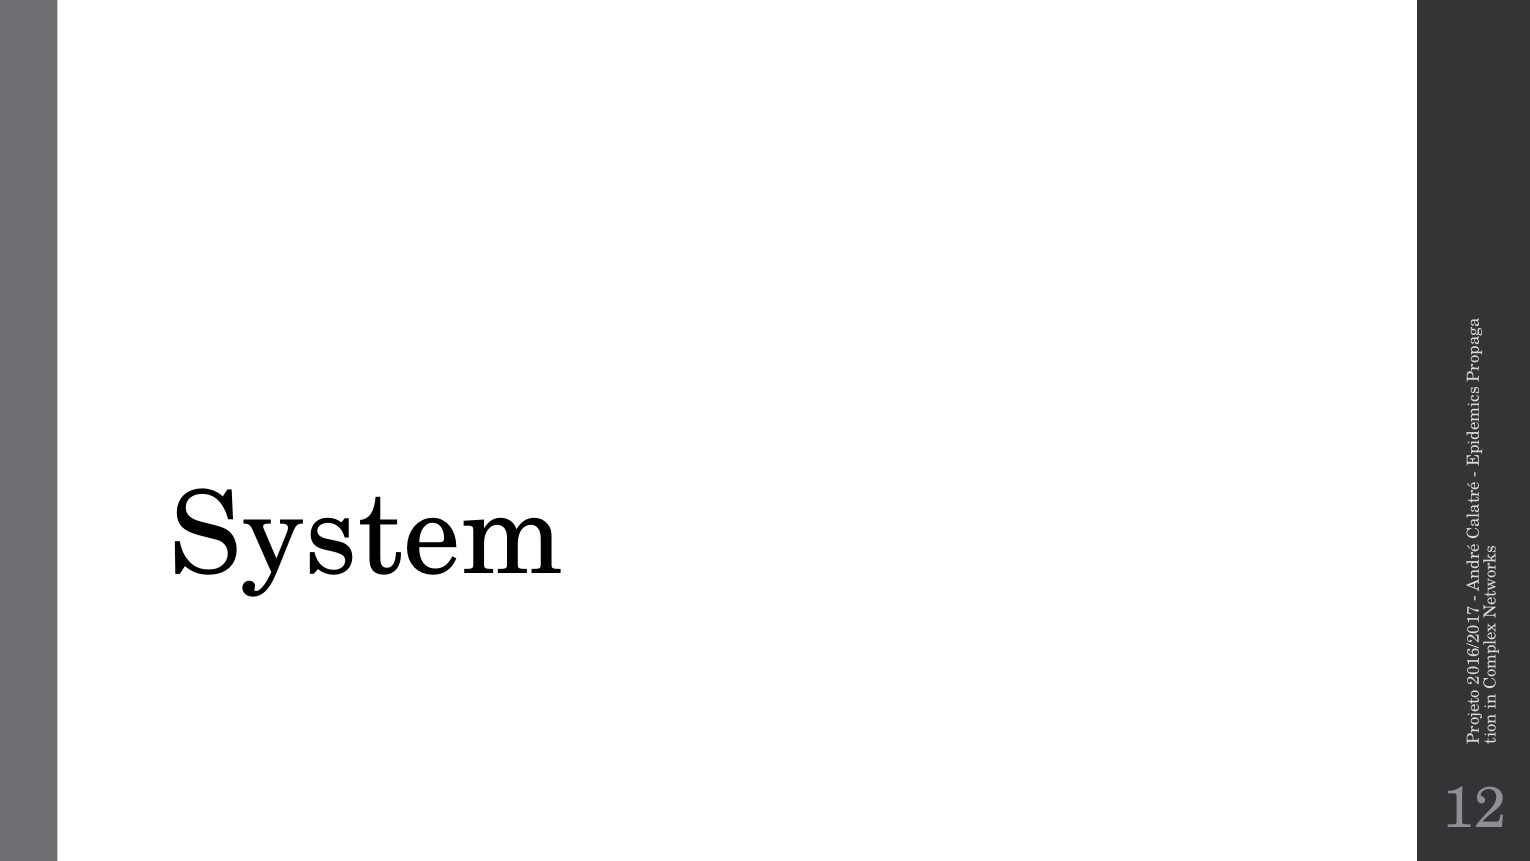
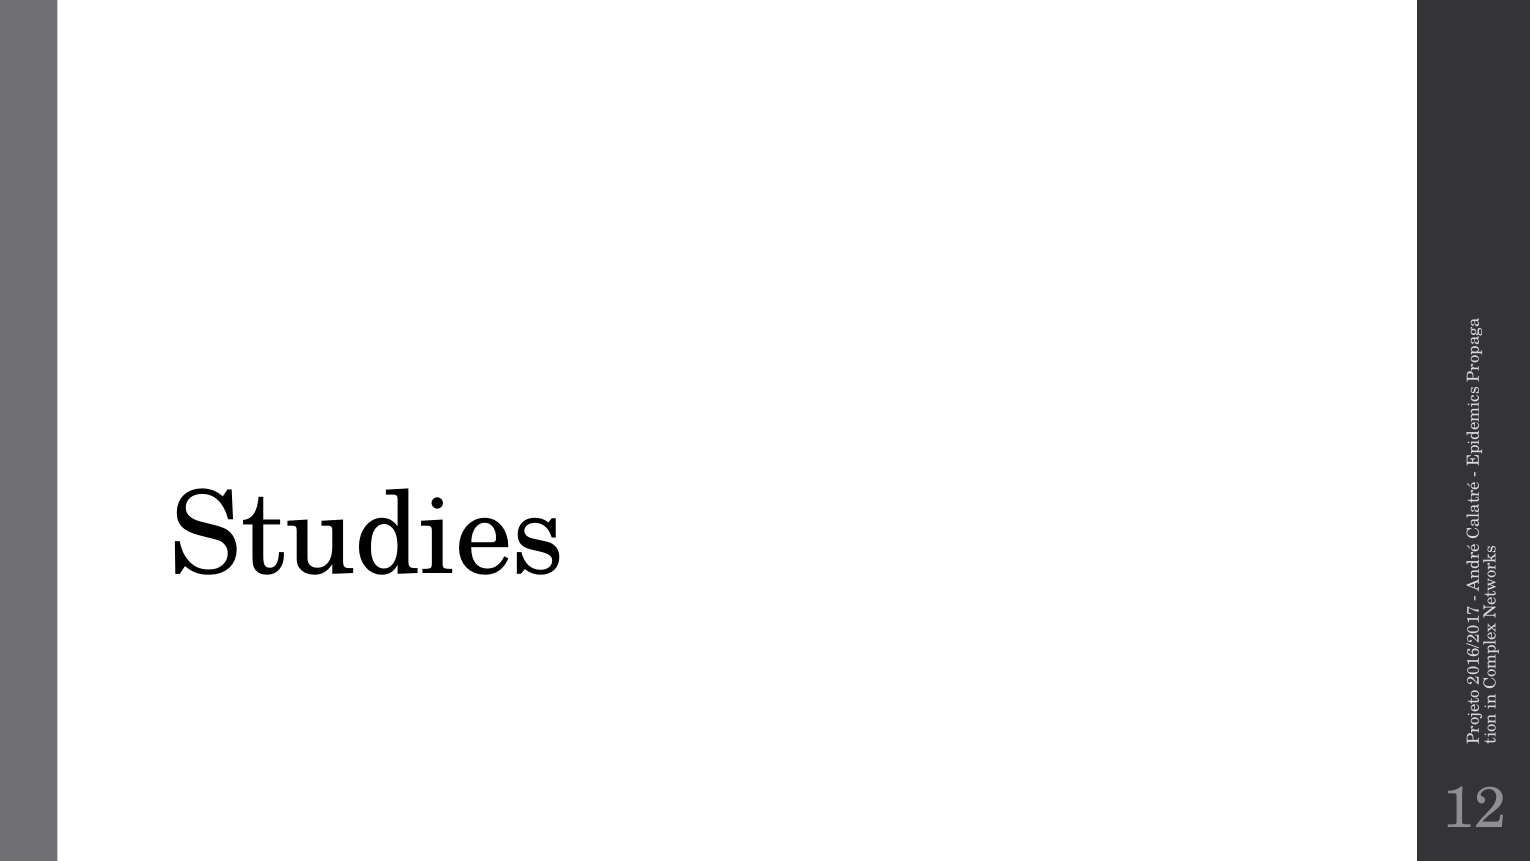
System: System -> Studies (367, 535)
